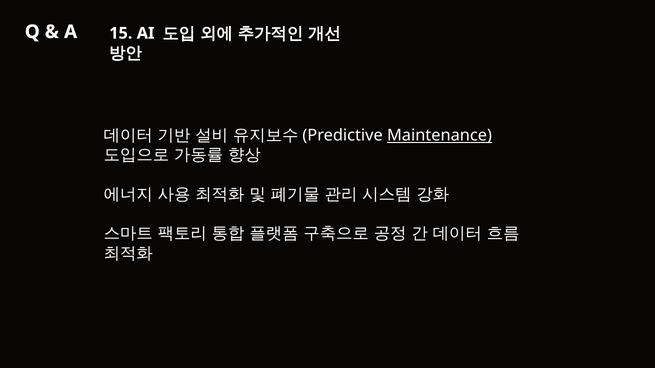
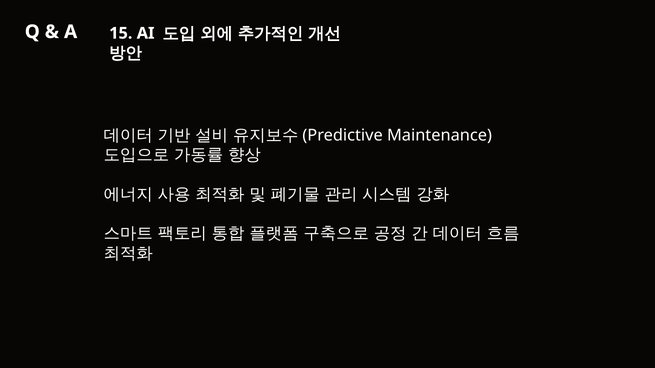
Maintenance underline: present -> none (439, 136)
